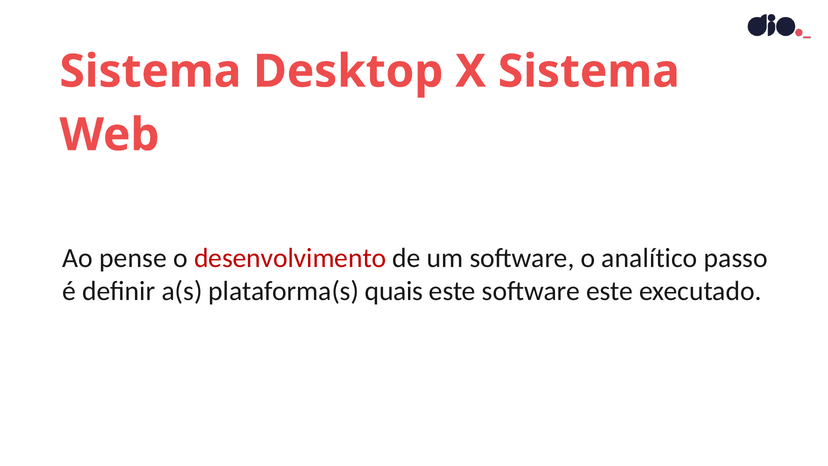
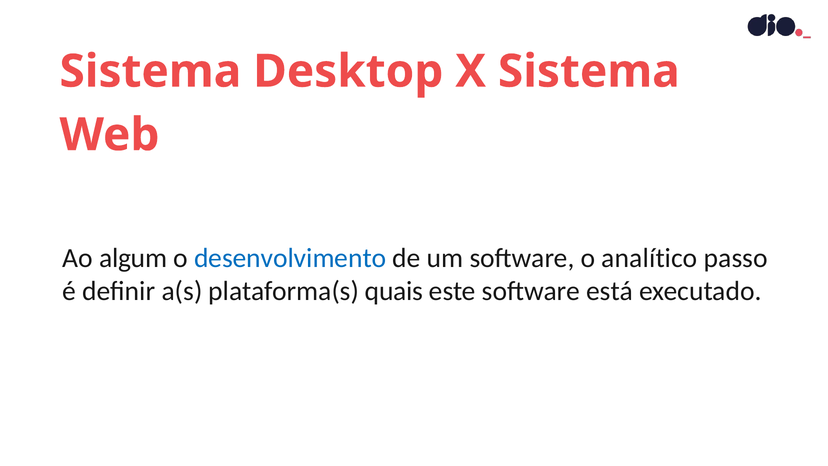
pense: pense -> algum (133, 258)
desenvolvimento colour: red -> blue (290, 258)
software este: este -> está (610, 291)
